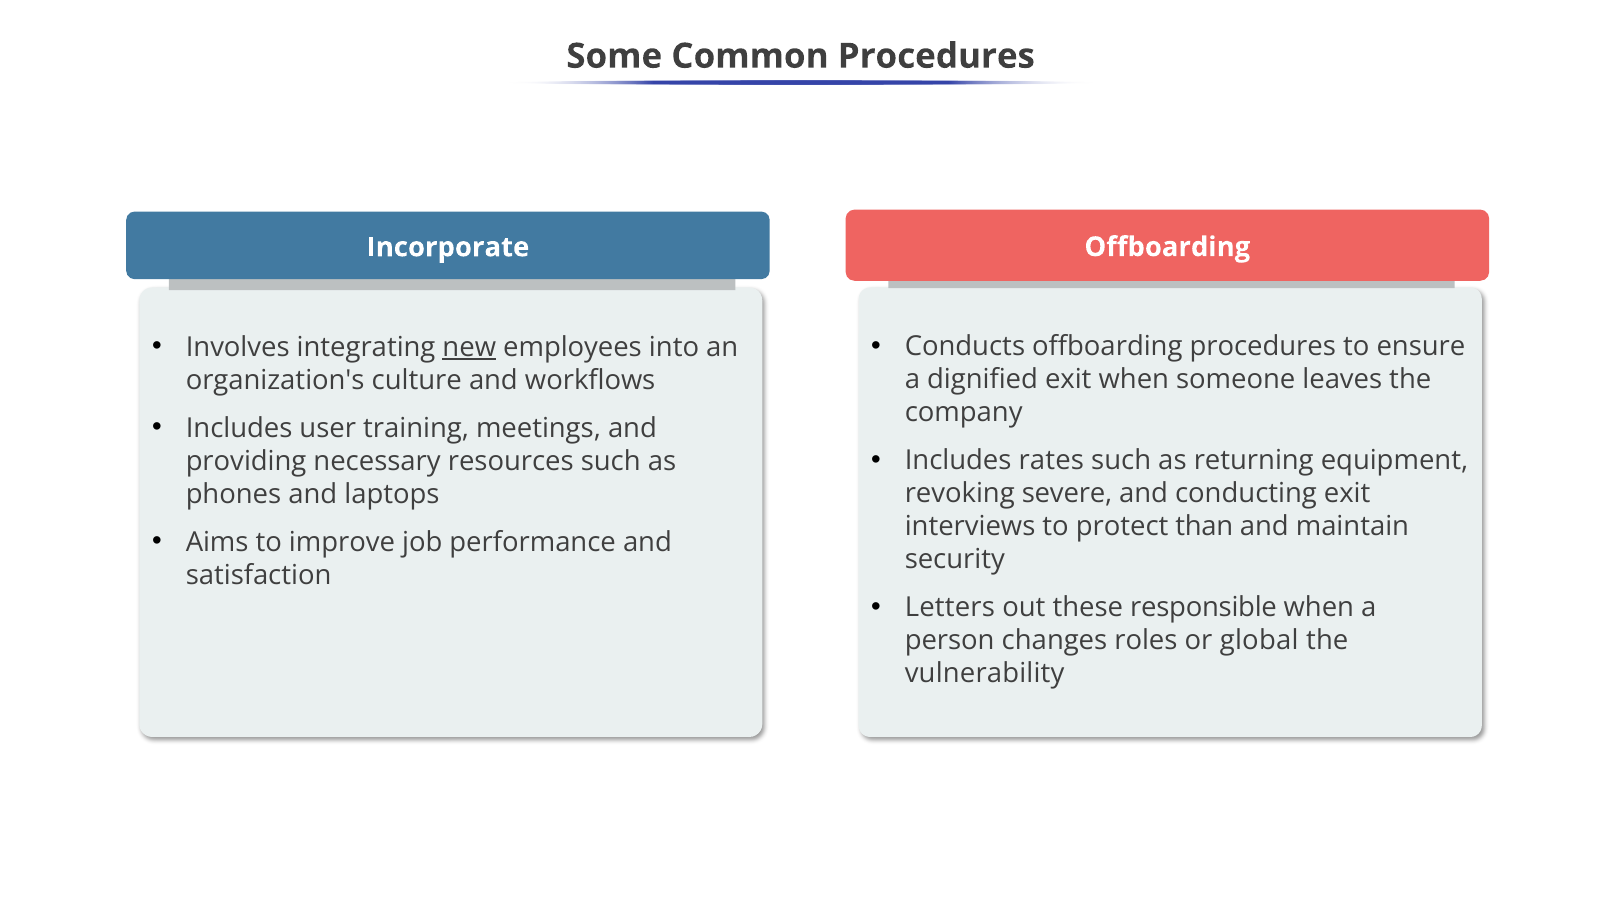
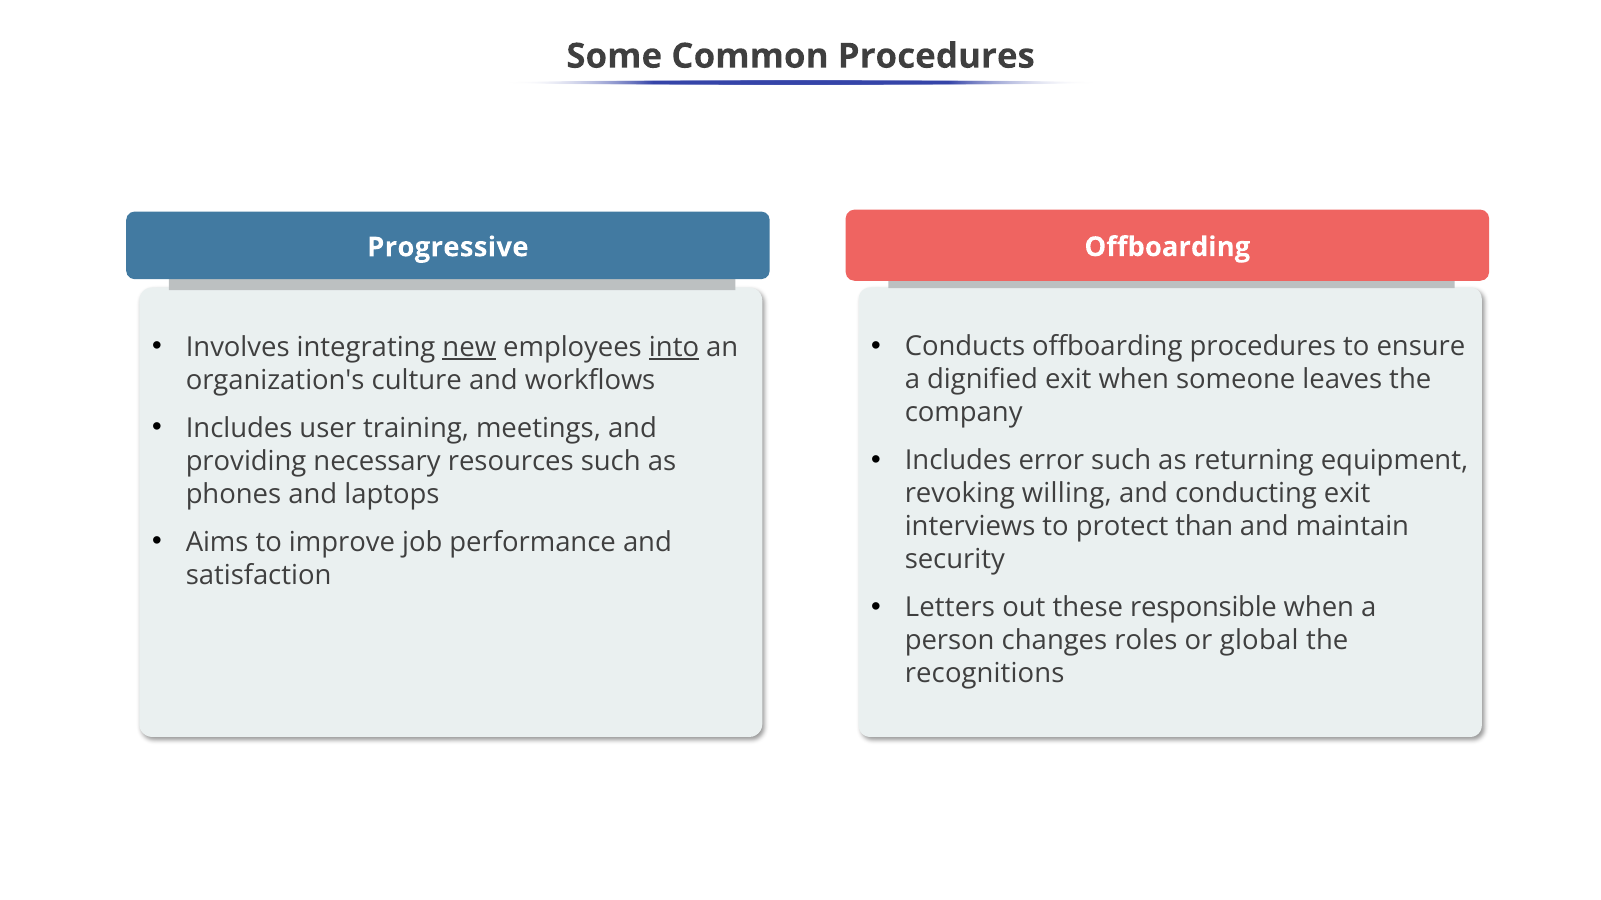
Incorporate: Incorporate -> Progressive (448, 247)
into underline: none -> present (674, 347)
rates: rates -> error (1051, 461)
severe: severe -> willing (1067, 494)
vulnerability: vulnerability -> recognitions (985, 674)
